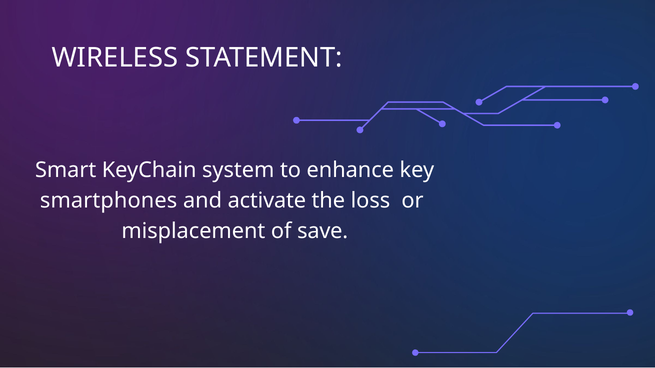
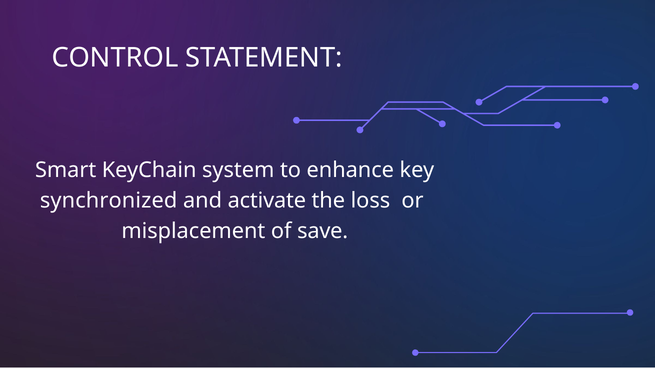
WIRELESS: WIRELESS -> CONTROL (115, 58)
smartphones: smartphones -> synchronized (109, 201)
